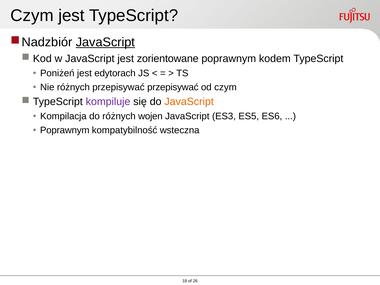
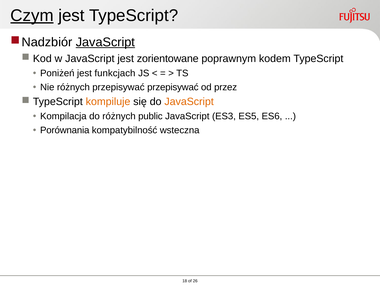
Czym underline: none -> present (32, 16)
edytorach: edytorach -> funkcjach (115, 73)
od czym: czym -> przez (226, 87)
kompiluje colour: purple -> orange (108, 102)
wojen: wojen -> public (150, 116)
Poprawnym: Poprawnym -> Porównania (65, 130)
